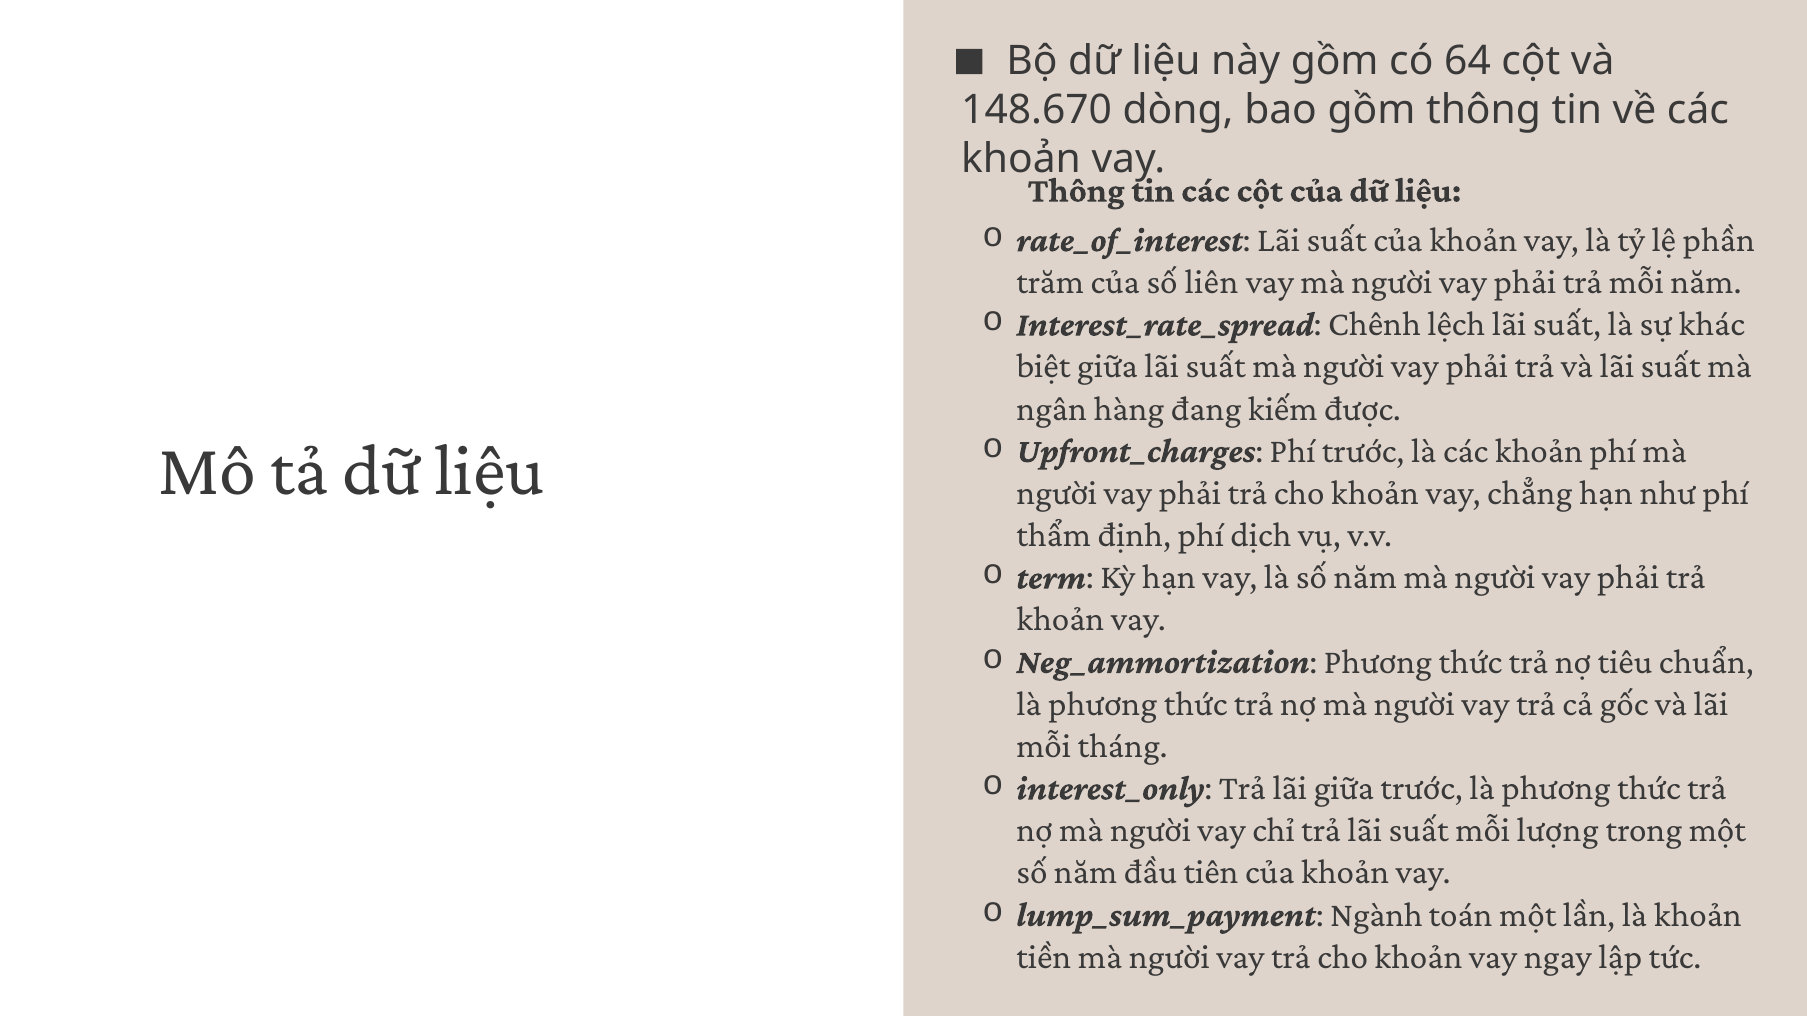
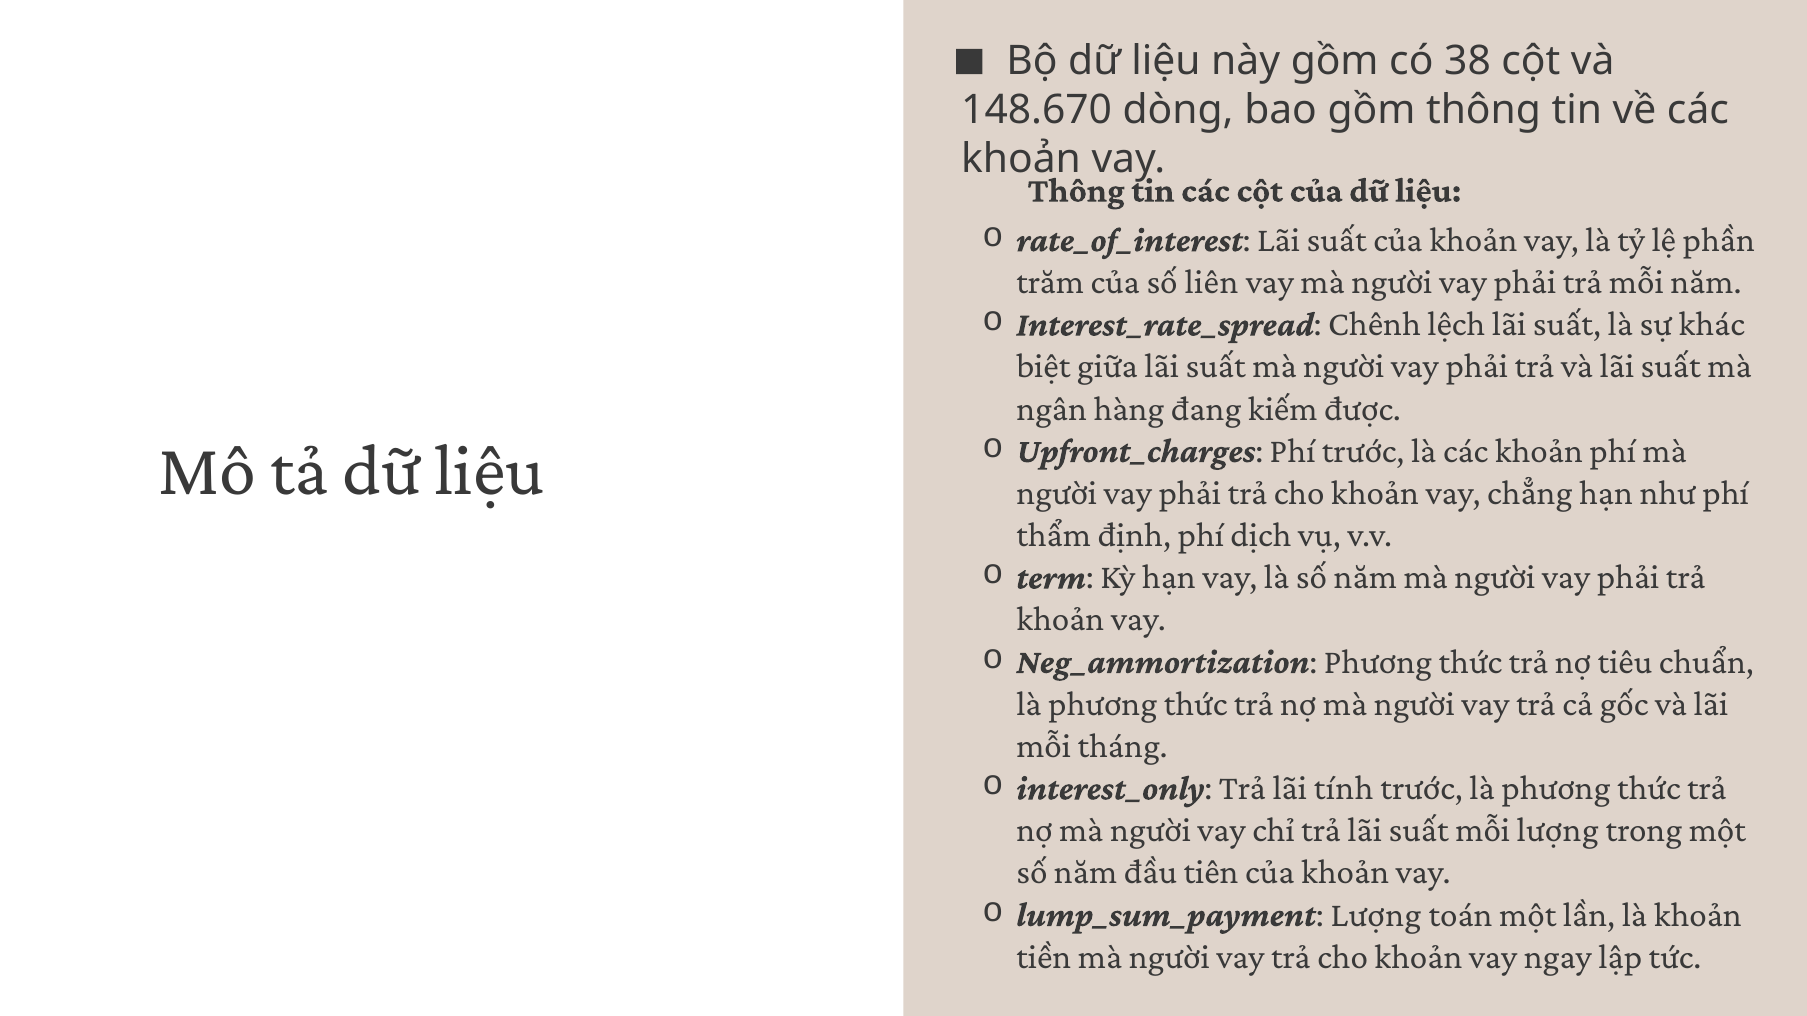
64: 64 -> 38 (1468, 61)
lãi giữa: giữa -> tính (1344, 788)
lump_sum_payment Ngành: Ngành -> Lượng (1376, 915)
